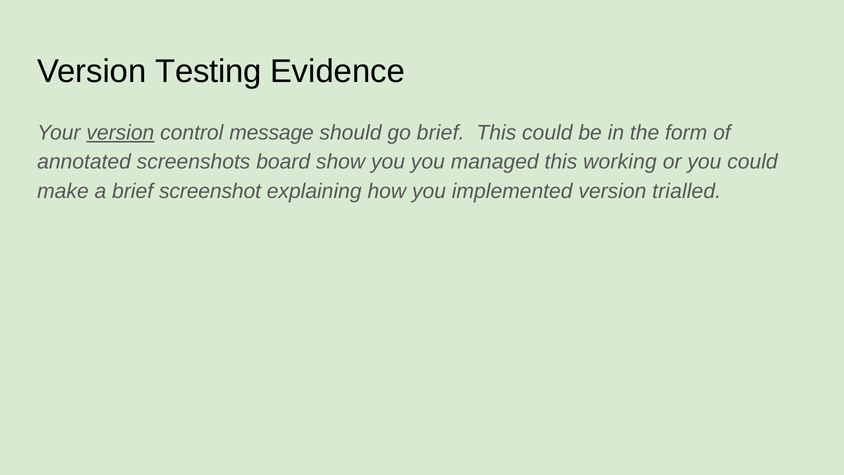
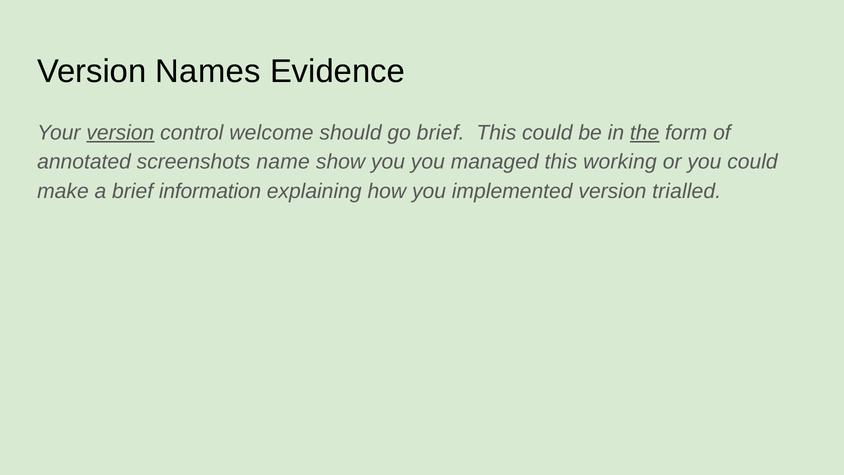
Testing: Testing -> Names (208, 72)
message: message -> welcome (271, 133)
the underline: none -> present (645, 133)
board: board -> name (283, 162)
screenshot: screenshot -> information (210, 191)
